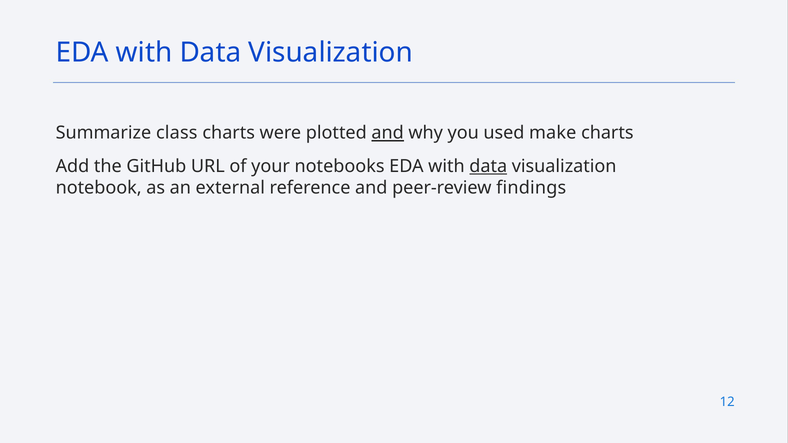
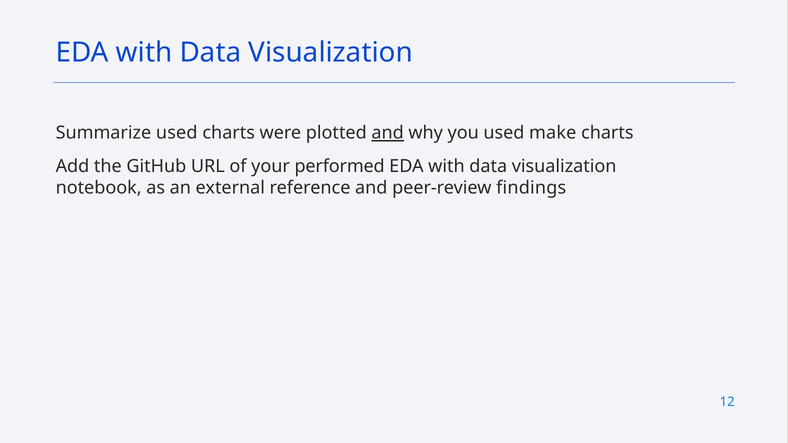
Summarize class: class -> used (177, 133)
notebooks: notebooks -> performed (340, 166)
data underline: present -> none (488, 166)
